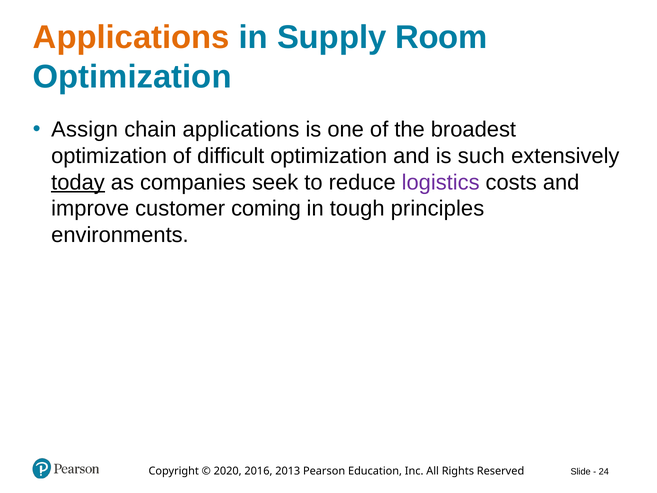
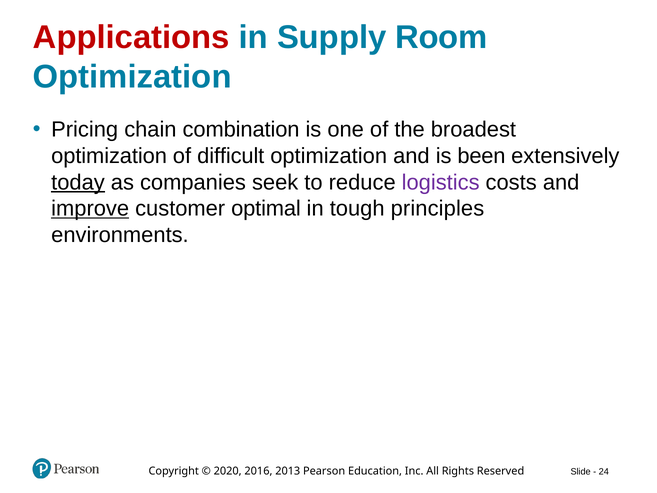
Applications colour: orange -> red (131, 37)
Assign: Assign -> Pricing (85, 130)
chain applications: applications -> combination (241, 130)
such: such -> been (481, 156)
improve underline: none -> present (90, 208)
coming: coming -> optimal (266, 208)
